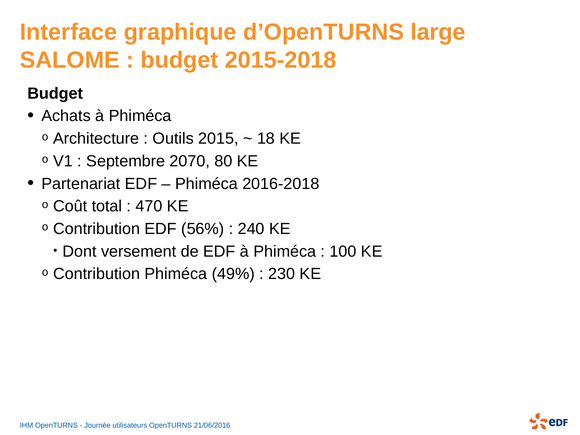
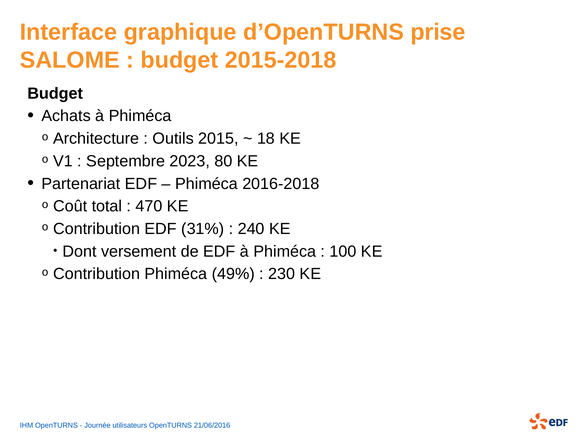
large: large -> prise (438, 32)
2070: 2070 -> 2023 (190, 161)
56%: 56% -> 31% (203, 229)
